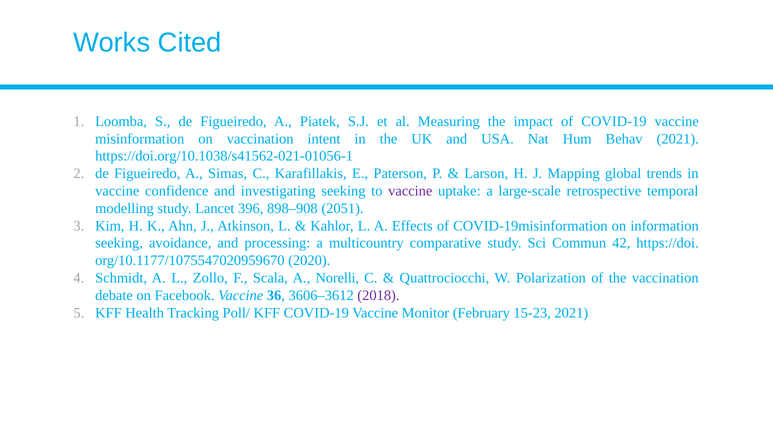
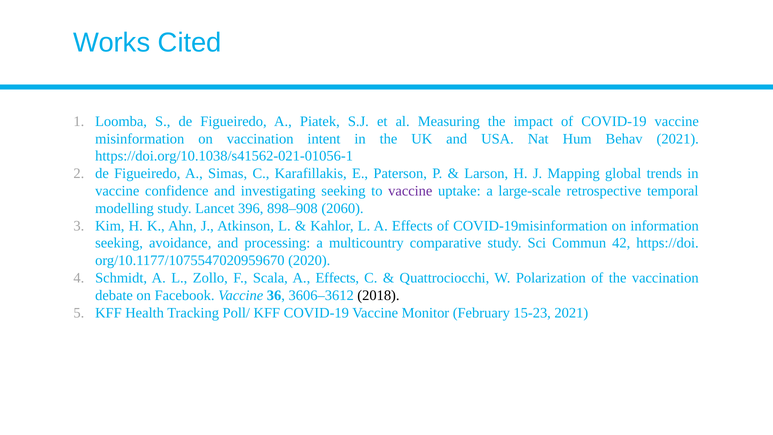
2051: 2051 -> 2060 (342, 208)
Scala A Norelli: Norelli -> Effects (337, 278)
2018 colour: purple -> black (378, 295)
